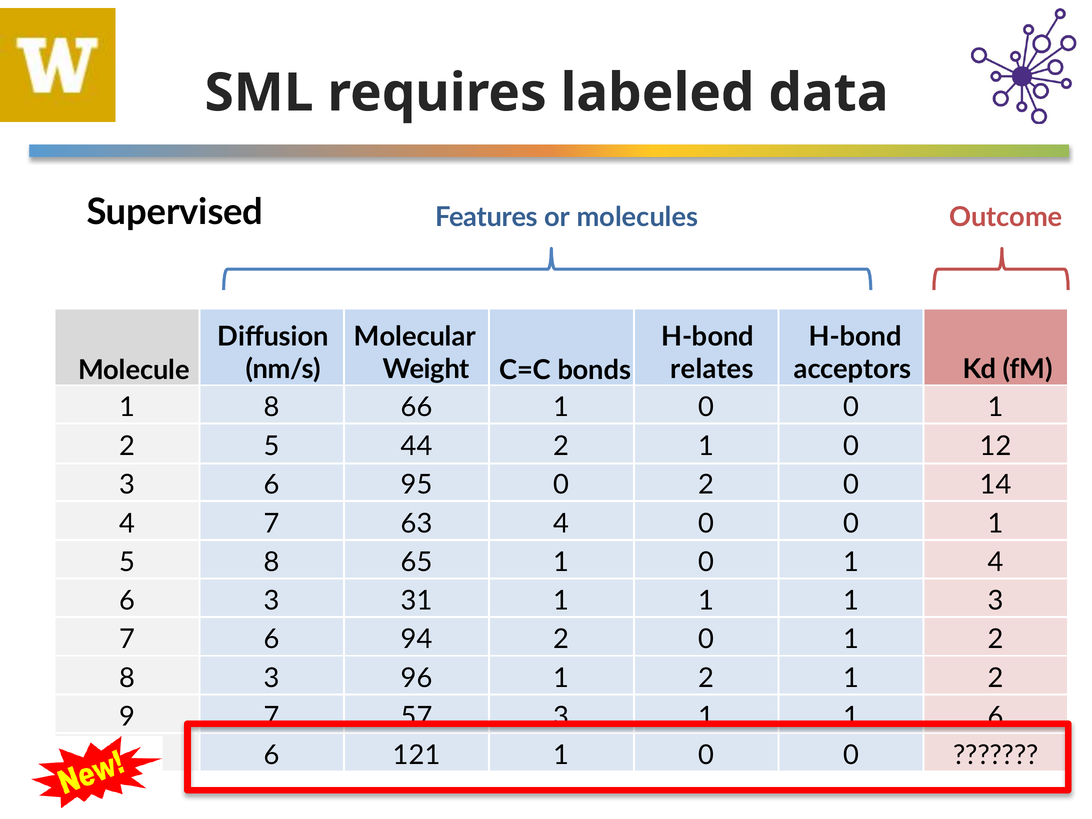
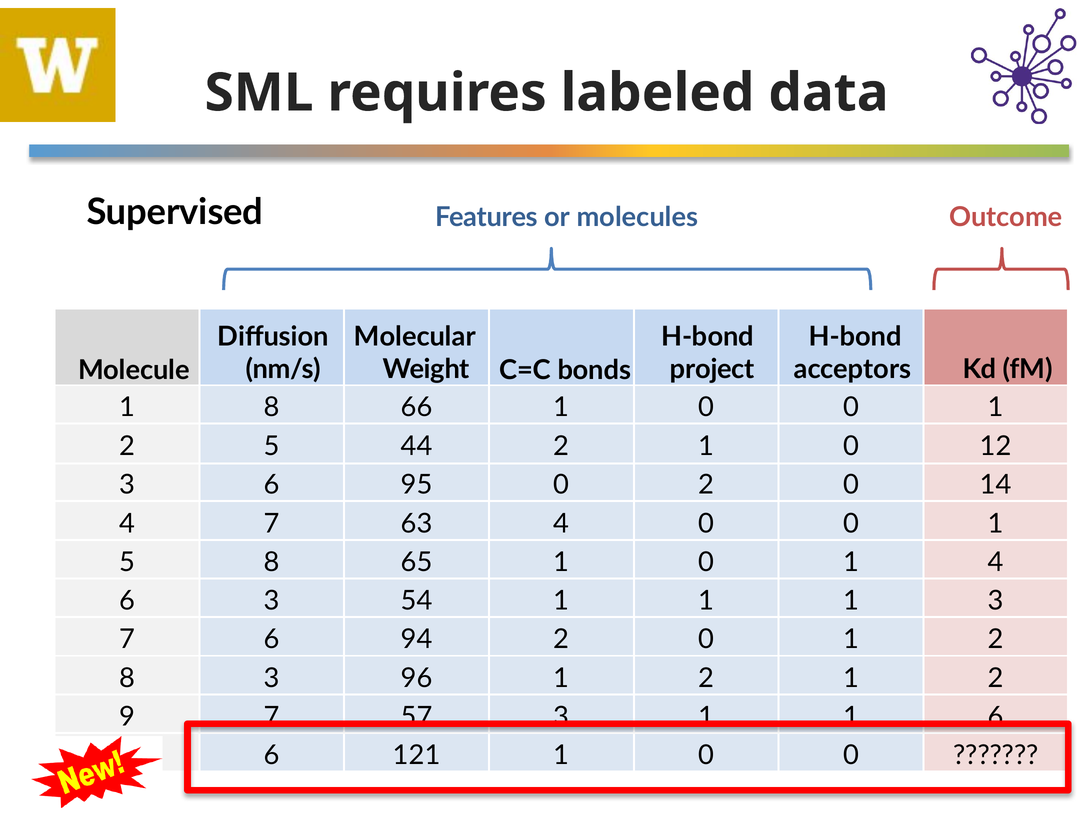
relates: relates -> project (712, 369)
31: 31 -> 54 (417, 601)
